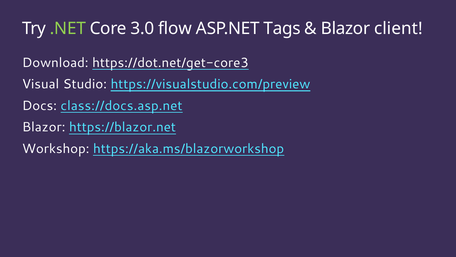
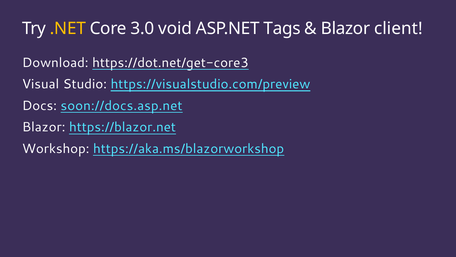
.NET colour: light green -> yellow (68, 29)
flow: flow -> void (175, 29)
class://docs.asp.net: class://docs.asp.net -> soon://docs.asp.net (122, 106)
